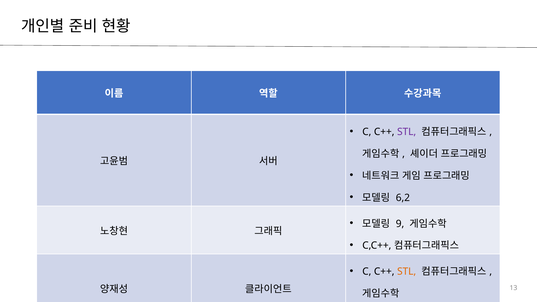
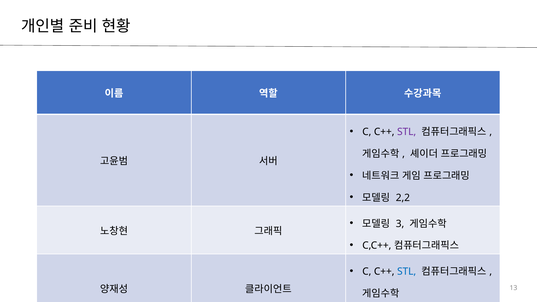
6,2: 6,2 -> 2,2 (403, 198)
9: 9 -> 3 (400, 224)
STL colour: orange -> blue (407, 272)
